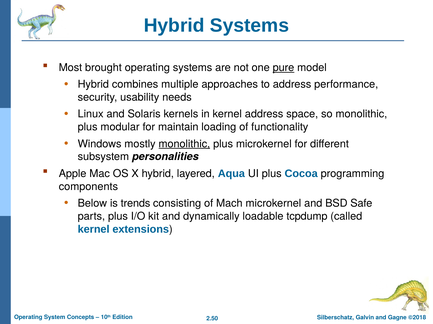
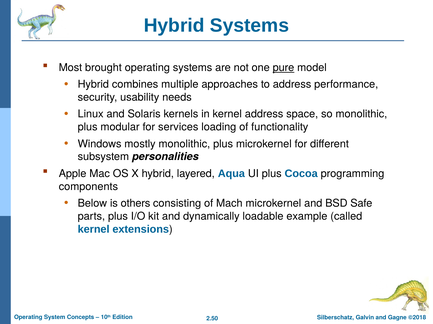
maintain: maintain -> services (178, 127)
monolithic underline: present -> none (184, 144)
trends: trends -> others (135, 204)
tcpdump: tcpdump -> example (307, 217)
